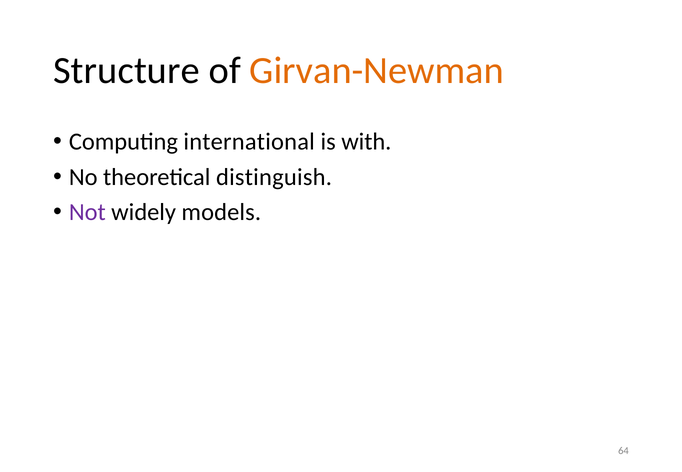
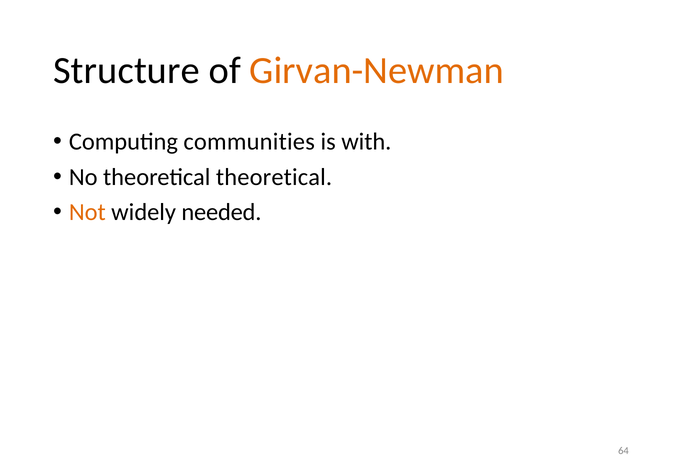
international: international -> communities (249, 142)
theoretical distinguish: distinguish -> theoretical (274, 177)
Not colour: purple -> orange (87, 212)
models: models -> needed (221, 212)
